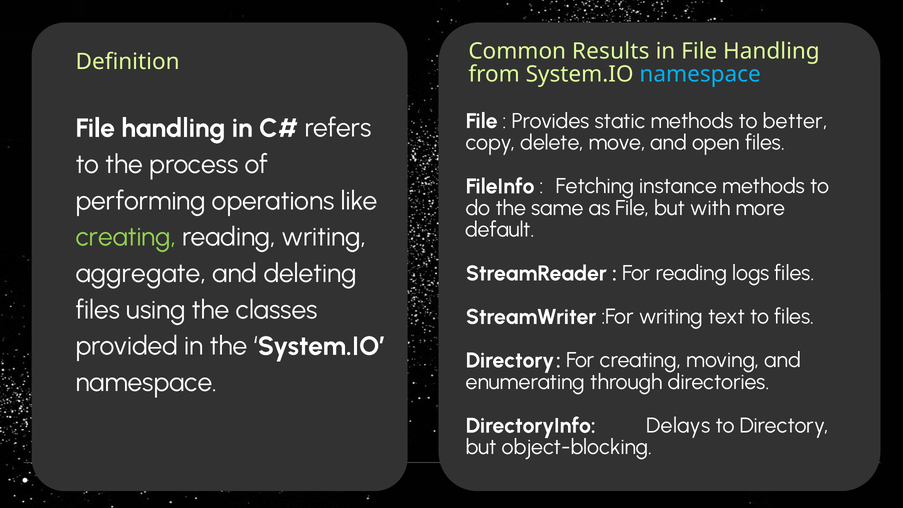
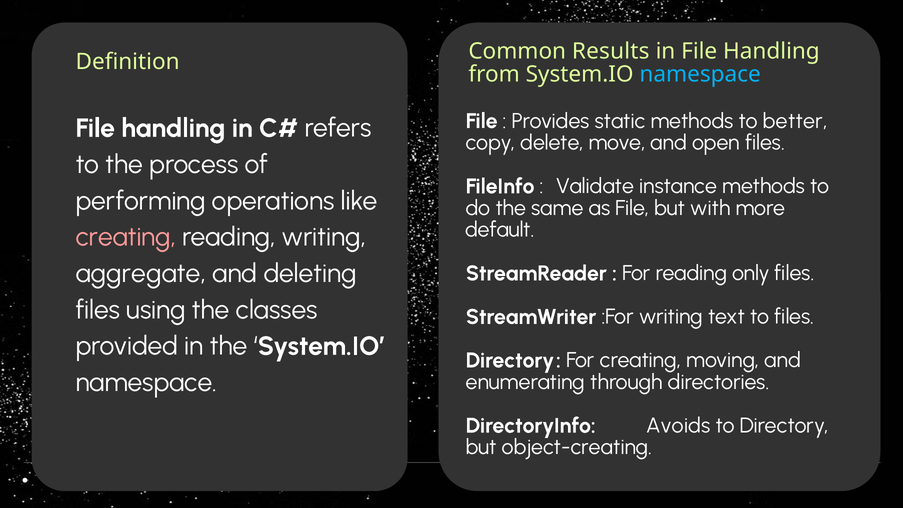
Fetching: Fetching -> Validate (595, 186)
creating colour: light green -> pink (126, 237)
logs: logs -> only (751, 273)
Delays: Delays -> Avoids (678, 426)
object-blocking: object-blocking -> object-creating (577, 447)
